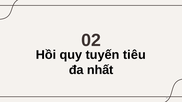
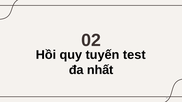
tiêu: tiêu -> test (134, 55)
